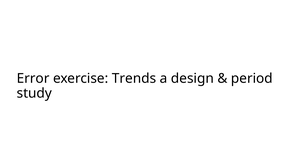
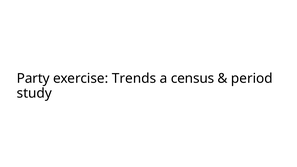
Error: Error -> Party (33, 78)
design: design -> census (193, 78)
